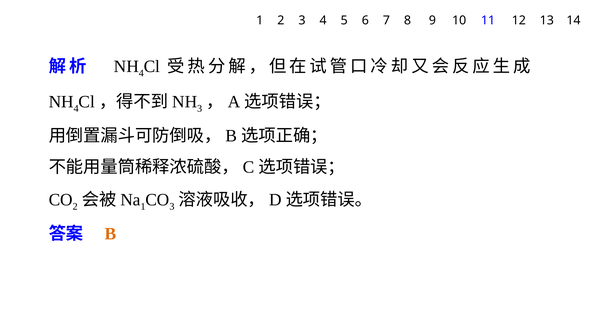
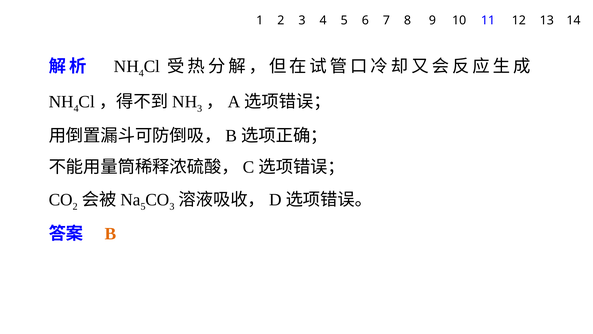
1: 1 -> 5 (143, 206)
